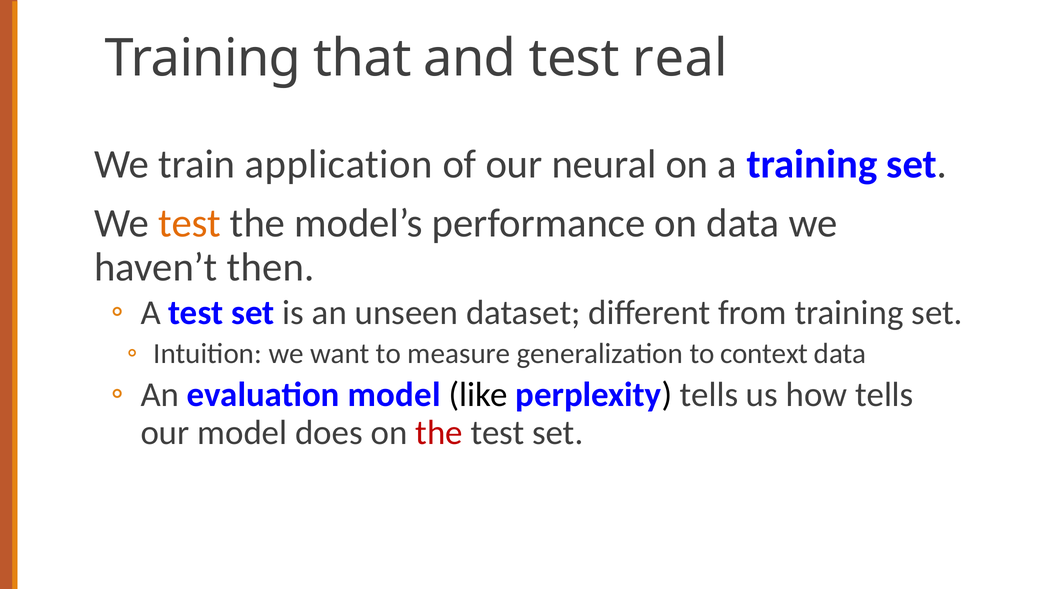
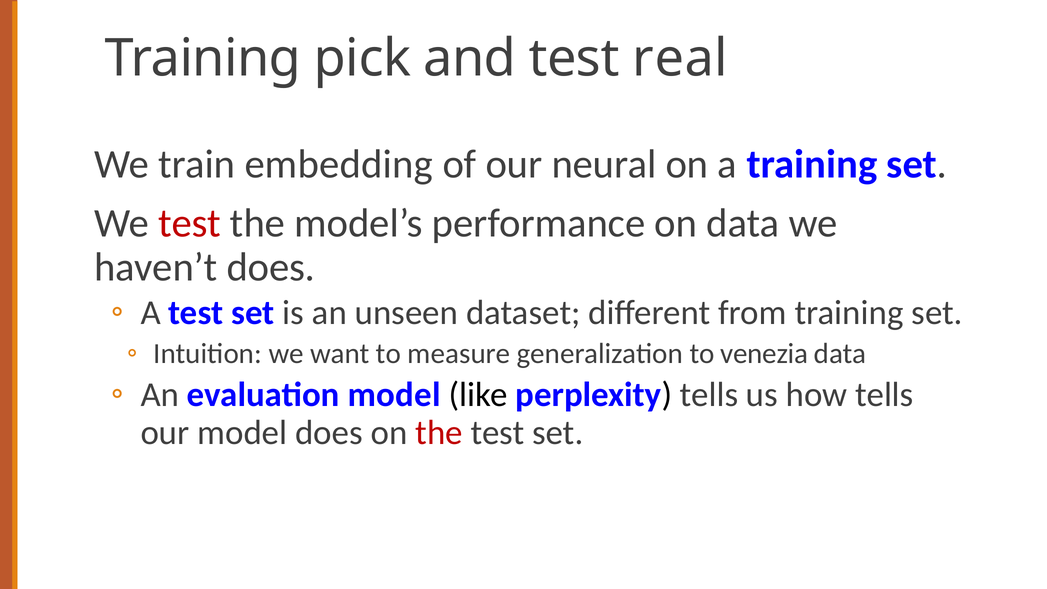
that: that -> pick (362, 58)
application: application -> embedding (339, 164)
test colour: orange -> red (190, 224)
haven’t then: then -> does (271, 267)
context: context -> venezia (764, 354)
